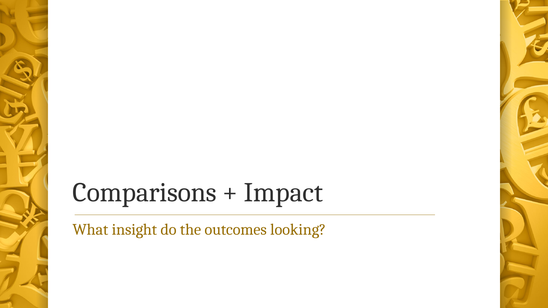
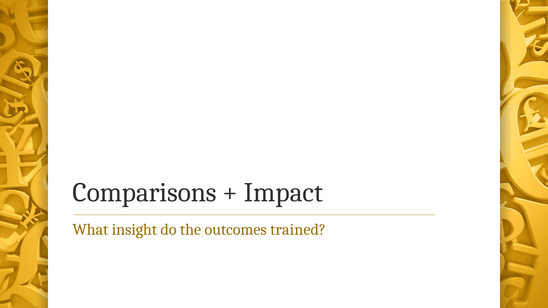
looking: looking -> trained (298, 230)
